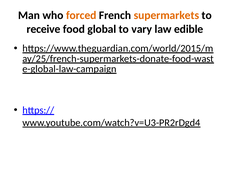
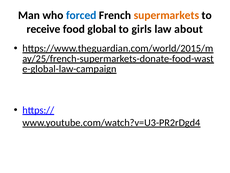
forced colour: orange -> blue (81, 15)
vary: vary -> girls (142, 29)
edible: edible -> about (189, 29)
